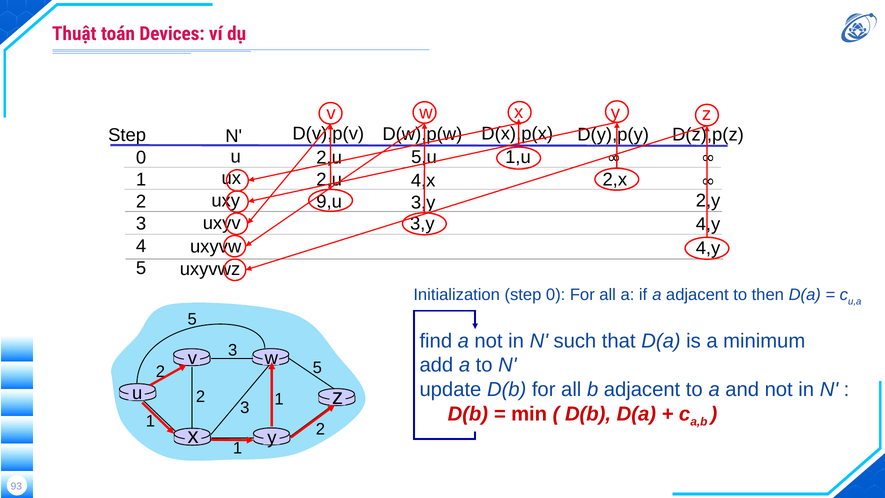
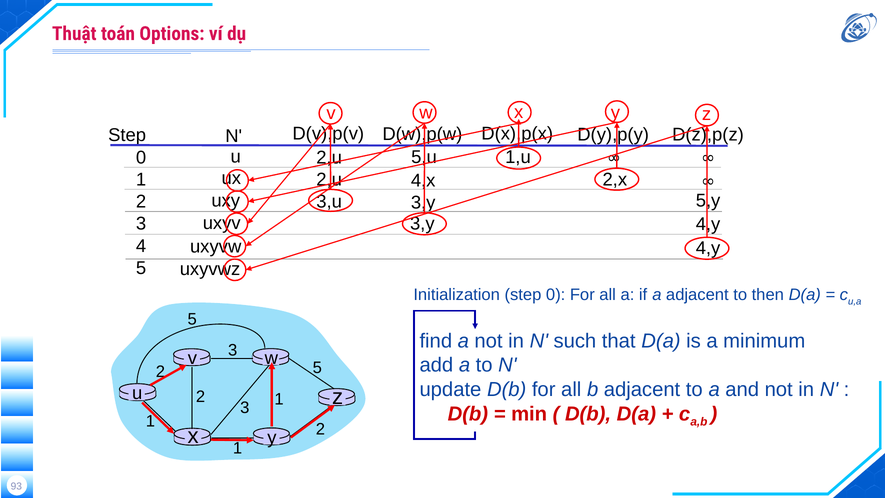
Devices: Devices -> Options (172, 34)
2,y: 2,y -> 5,y (708, 201)
9,u: 9,u -> 3,u (329, 201)
